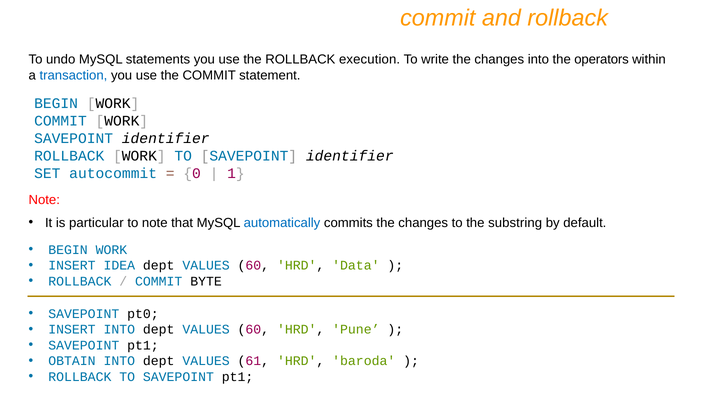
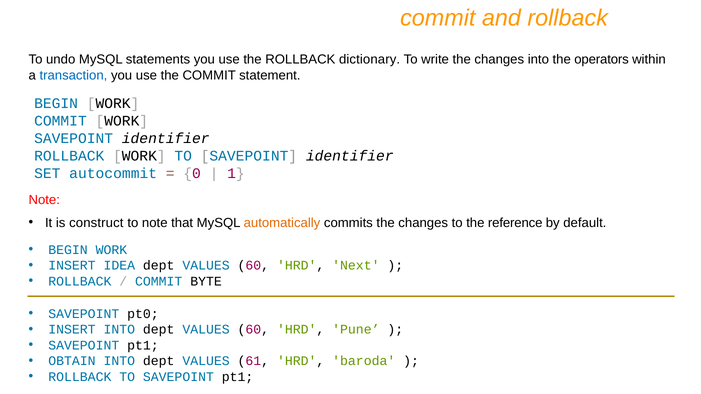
execution: execution -> dictionary (370, 60)
particular: particular -> construct (96, 223)
automatically colour: blue -> orange (282, 223)
substring: substring -> reference (515, 223)
Data: Data -> Next (356, 266)
